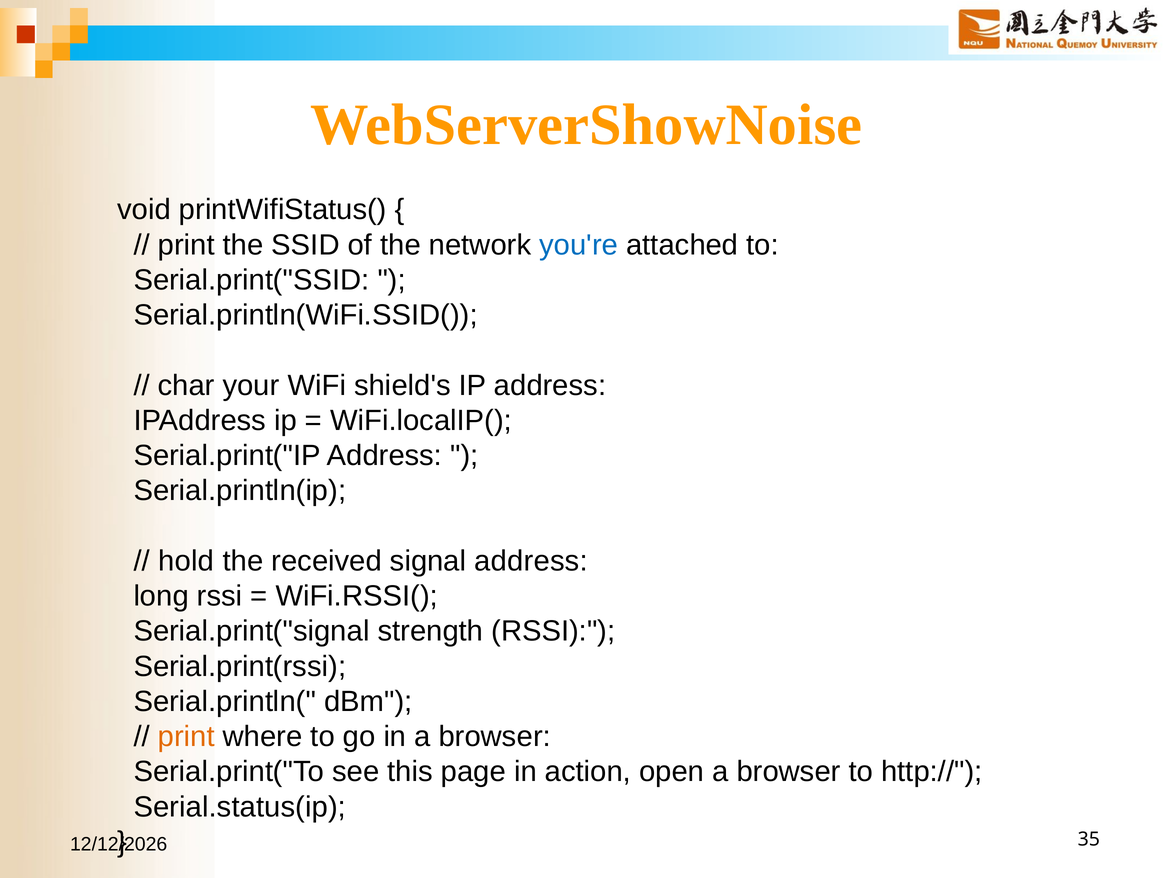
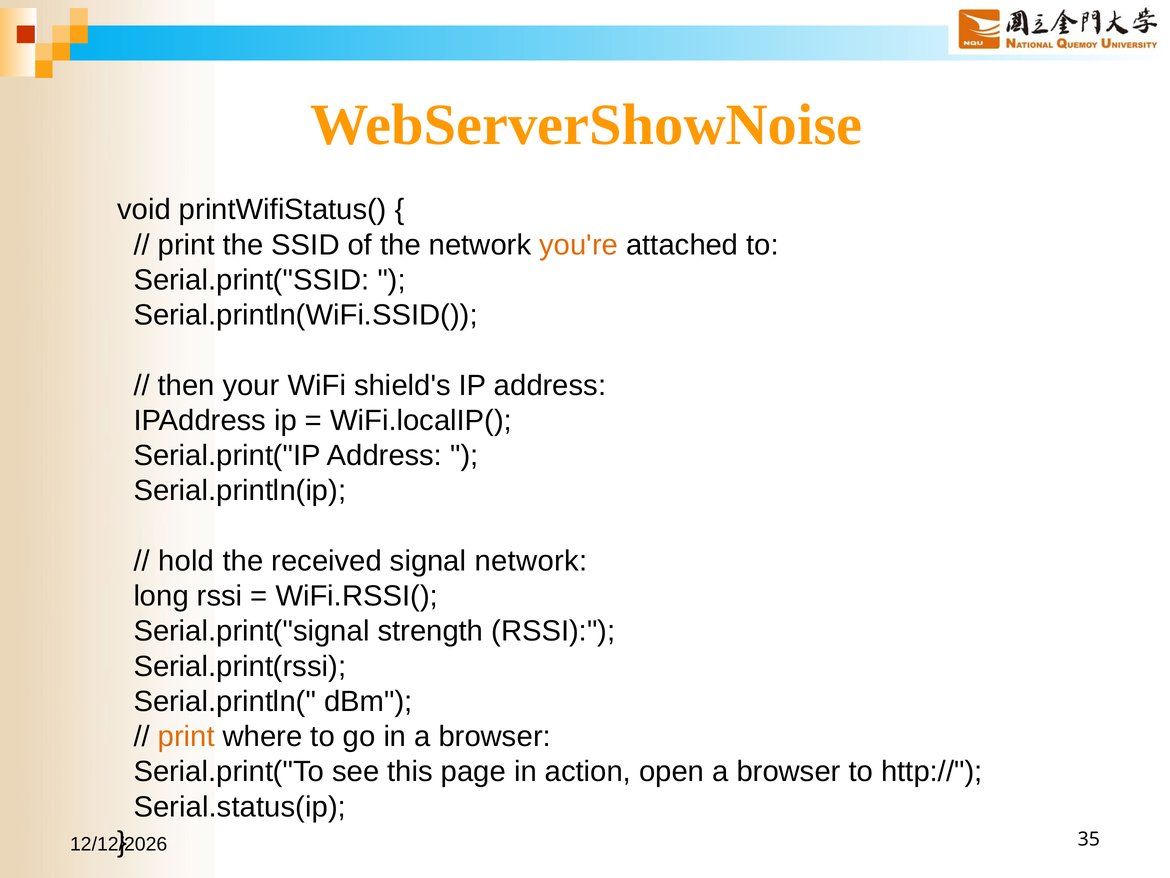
you're colour: blue -> orange (579, 245)
char: char -> then (186, 385)
signal address: address -> network (531, 561)
